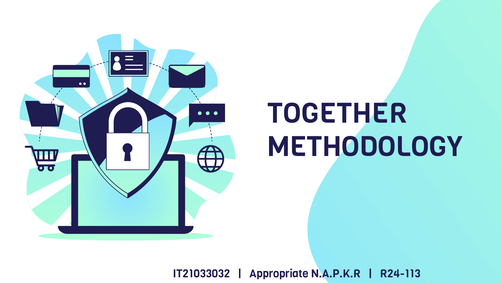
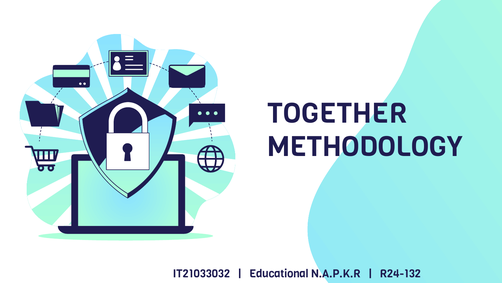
Appropriate: Appropriate -> Educational (279, 273)
R24-113: R24-113 -> R24-132 (400, 273)
